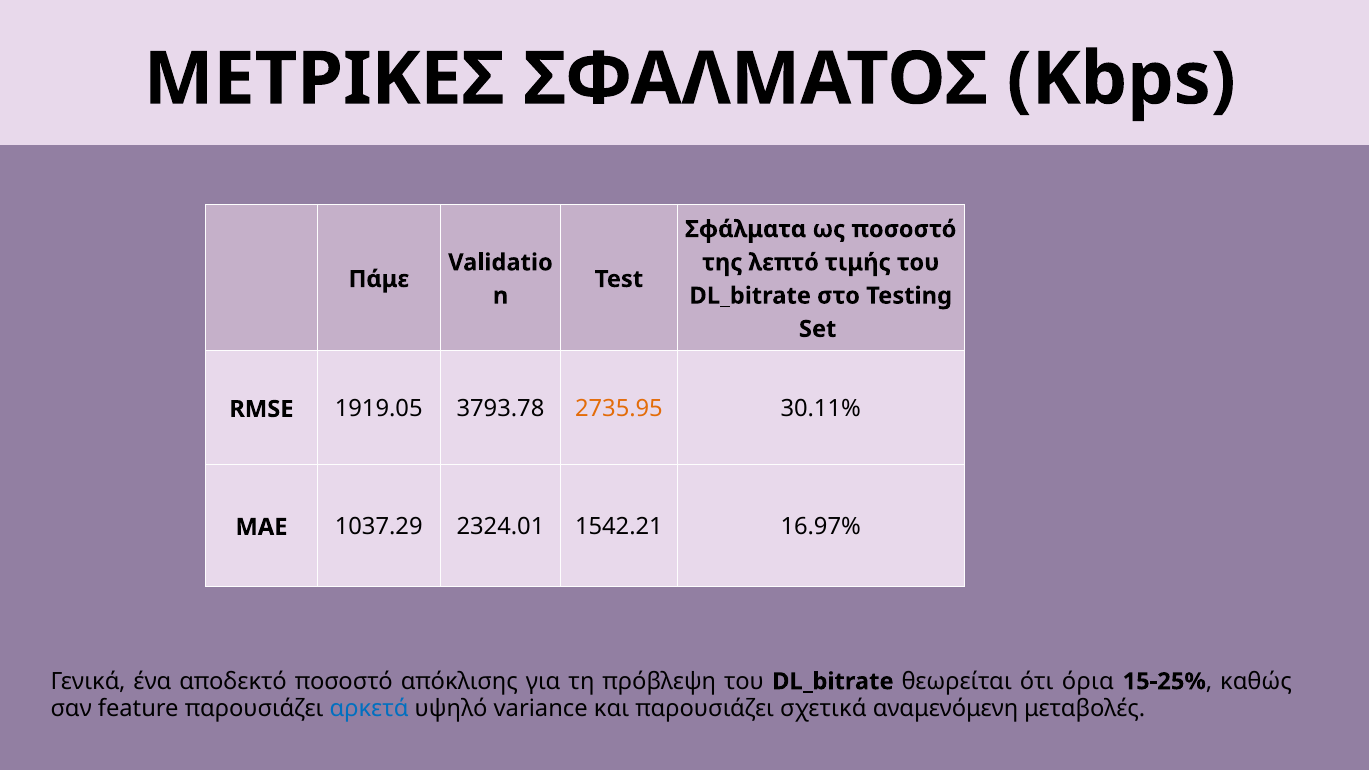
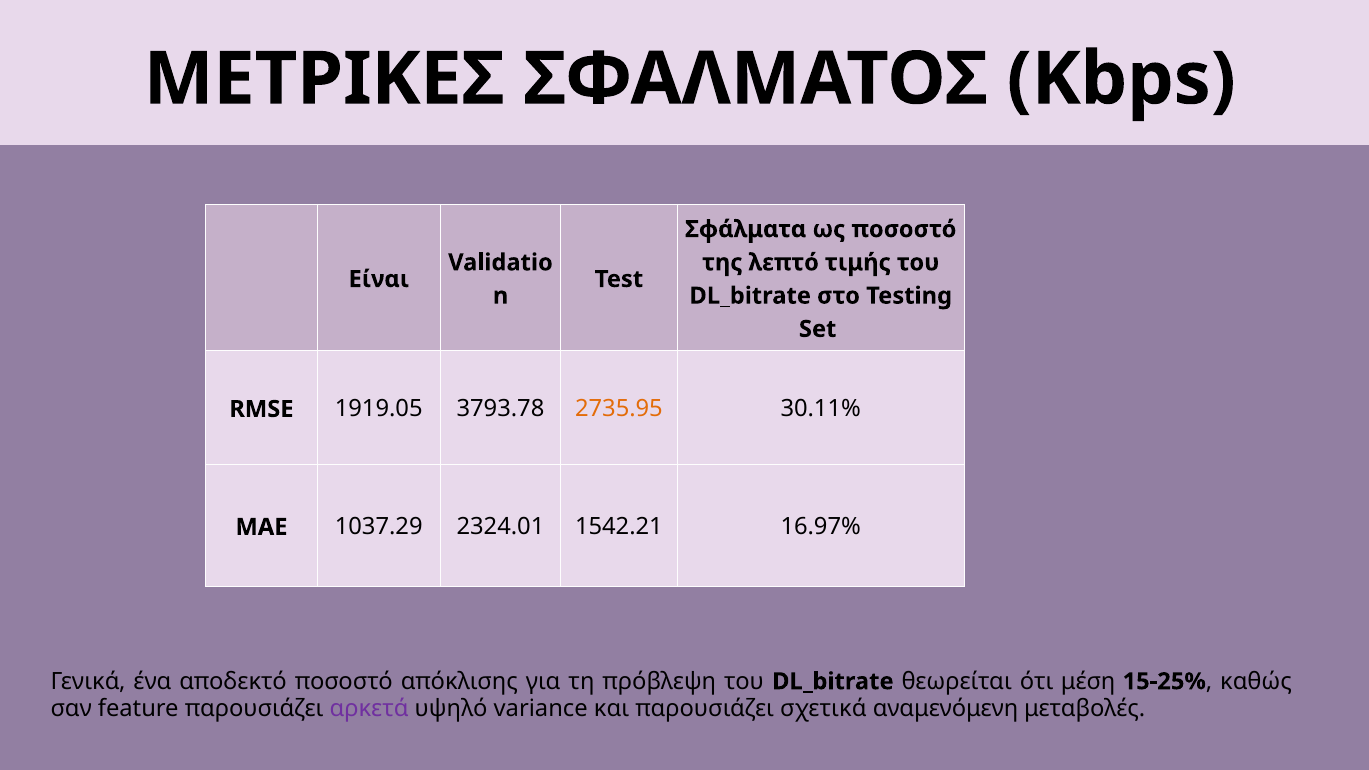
Πάμε: Πάμε -> Είναι (379, 279)
όρια: όρια -> μέση (1088, 682)
αρκετά colour: blue -> purple (369, 709)
